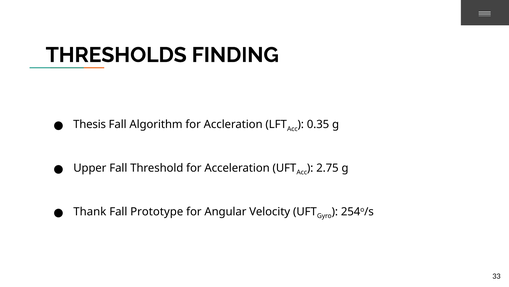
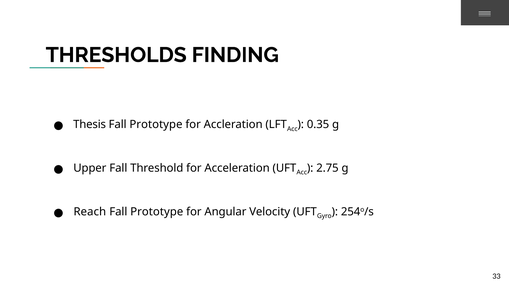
Algorithm: Algorithm -> Prototype (156, 124)
Thank: Thank -> Reach (90, 211)
